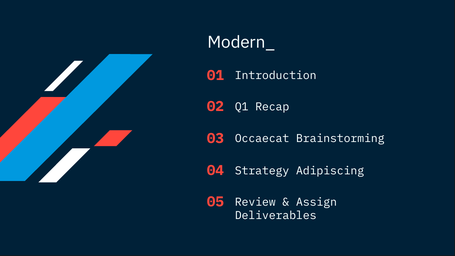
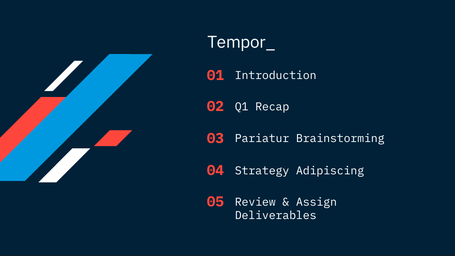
Modern_: Modern_ -> Tempor_ (241, 42)
Occaecat: Occaecat -> Pariatur (262, 139)
